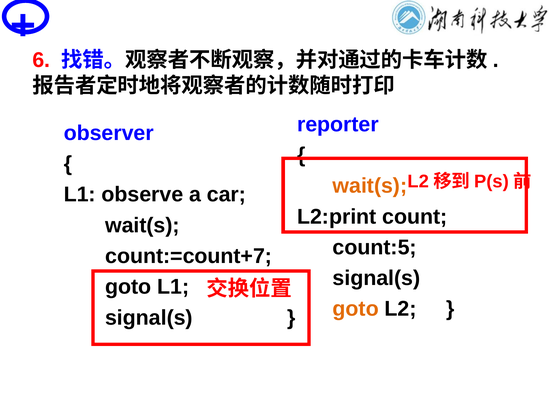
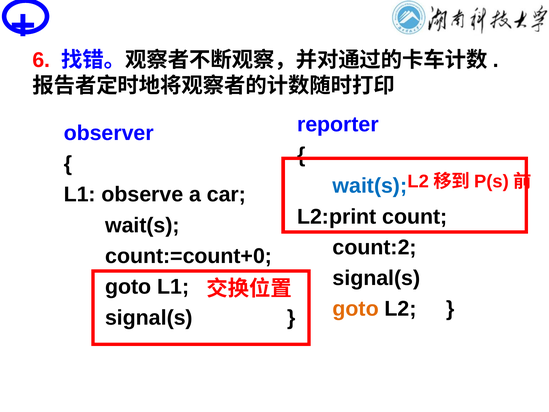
wait(s colour: orange -> blue (370, 186)
count:5: count:5 -> count:2 (375, 247)
count:=count+7: count:=count+7 -> count:=count+0 (189, 256)
